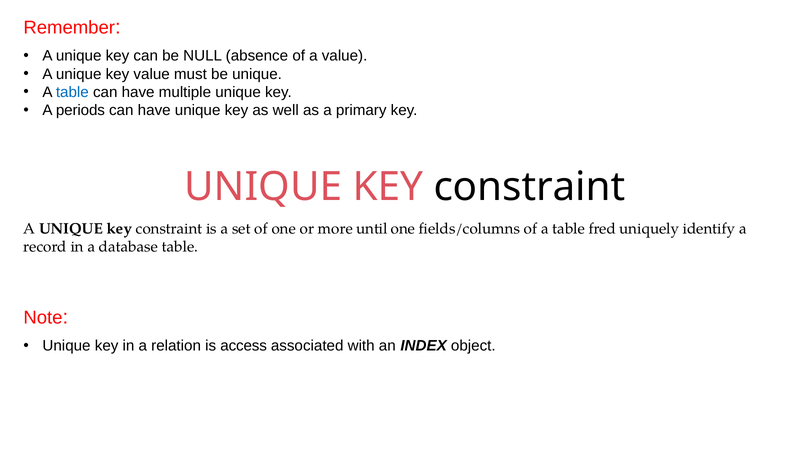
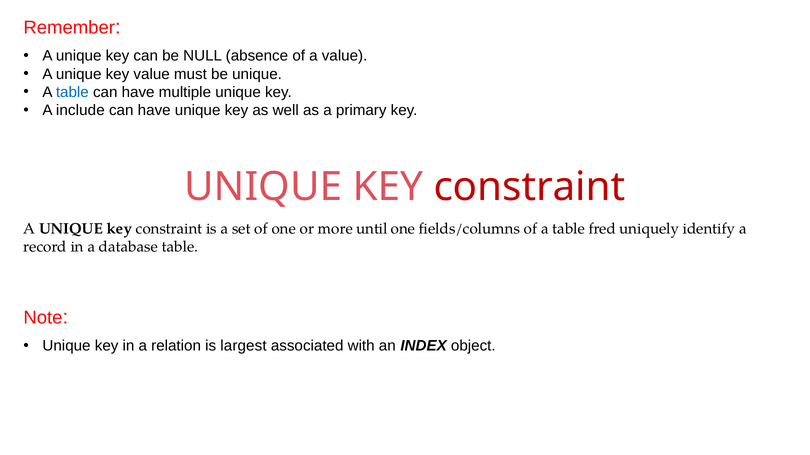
periods: periods -> include (80, 111)
constraint colour: black -> red (529, 187)
access: access -> largest (243, 346)
